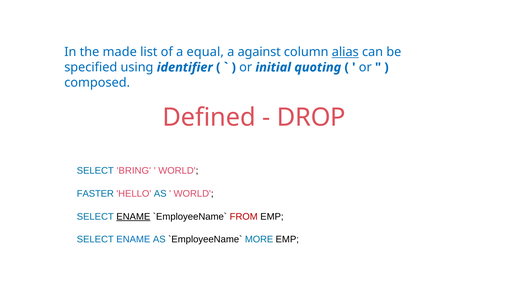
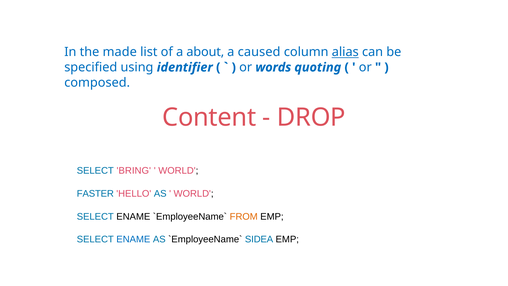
equal: equal -> about (205, 52)
against: against -> caused (259, 52)
initial: initial -> words (273, 67)
Defined: Defined -> Content (209, 117)
ENAME underline: present -> none (133, 216)
FROM colour: red -> orange (244, 216)
MORE: MORE -> SIDEA (259, 239)
